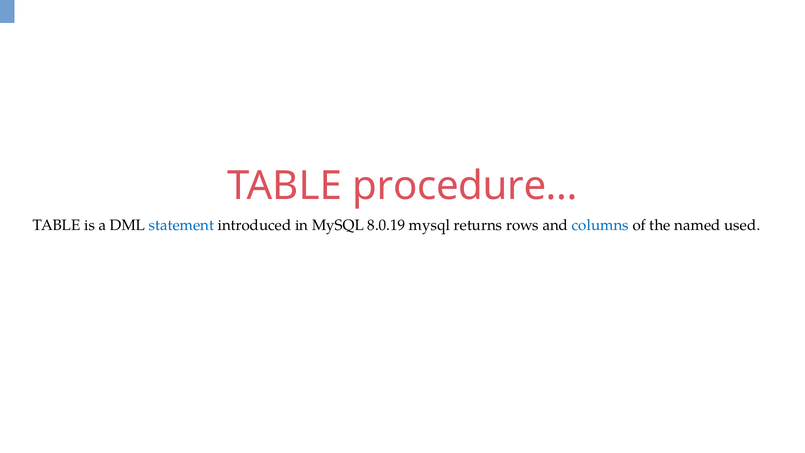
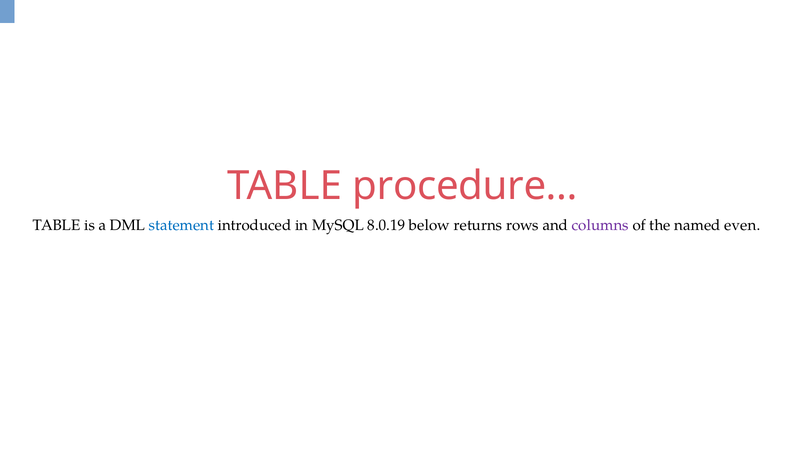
8.0.19 mysql: mysql -> below (429, 225)
columns colour: blue -> purple (600, 225)
used: used -> even (742, 225)
